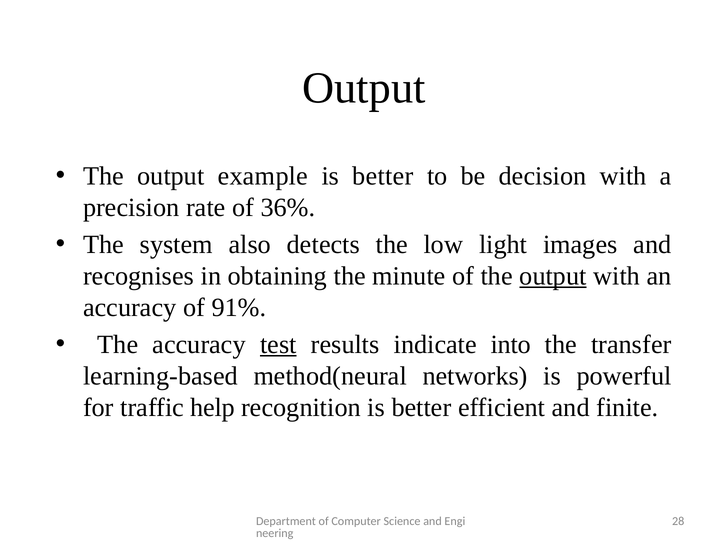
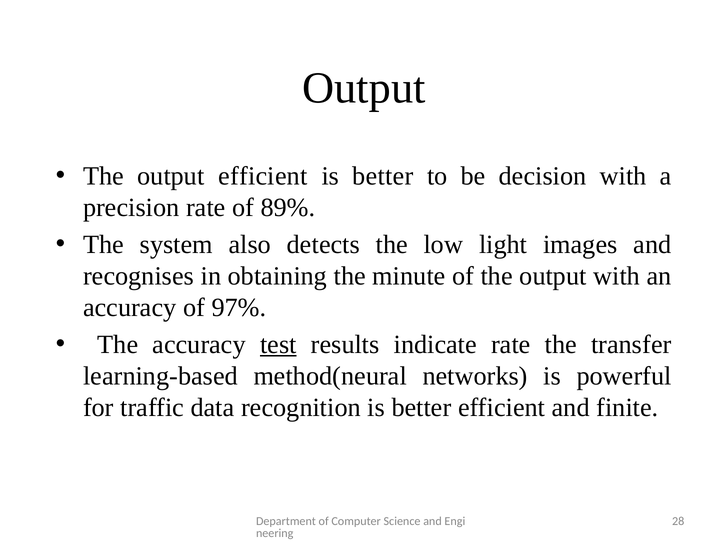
output example: example -> efficient (263, 176)
36%: 36% -> 89% (288, 208)
output underline: present -> none (553, 276)
91%: 91% -> 97% (239, 308)
indicate into: into -> rate (511, 345)
help: help -> data (213, 408)
